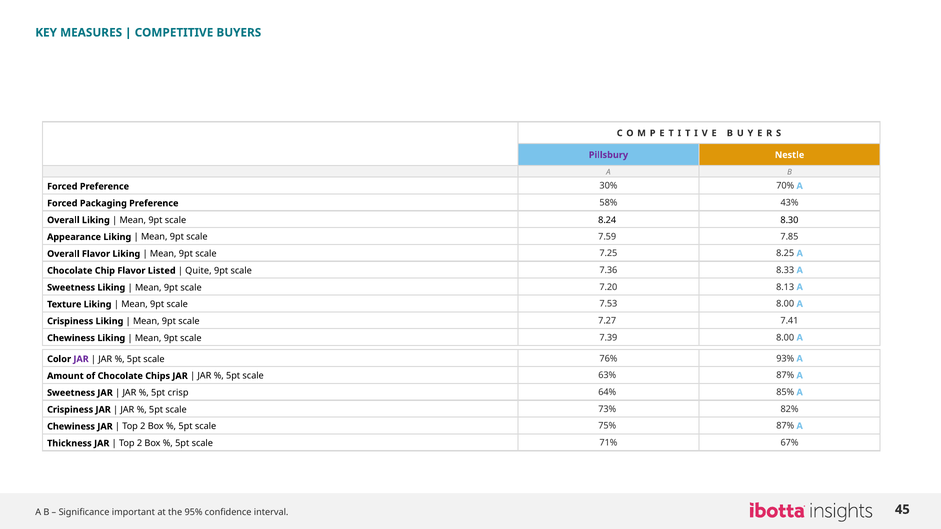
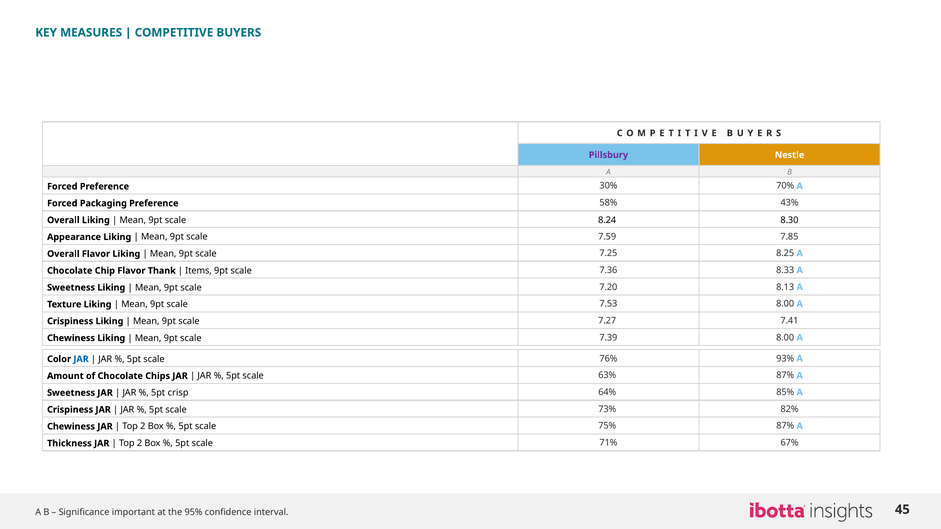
Listed: Listed -> Thank (162, 271)
Quite: Quite -> Items (199, 271)
JAR colour: purple -> blue (81, 359)
